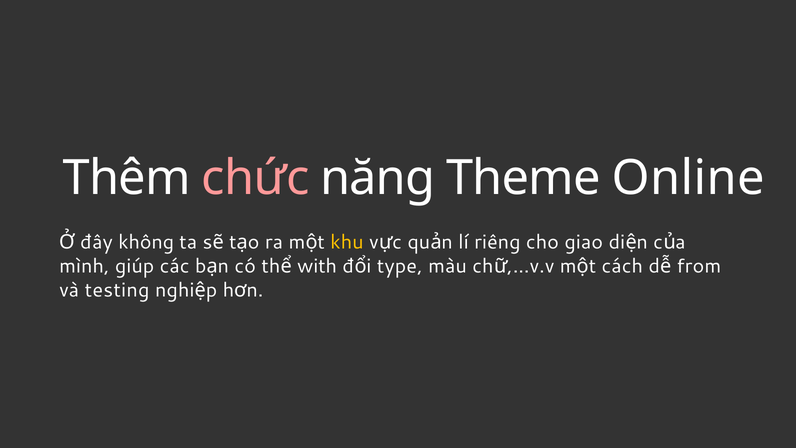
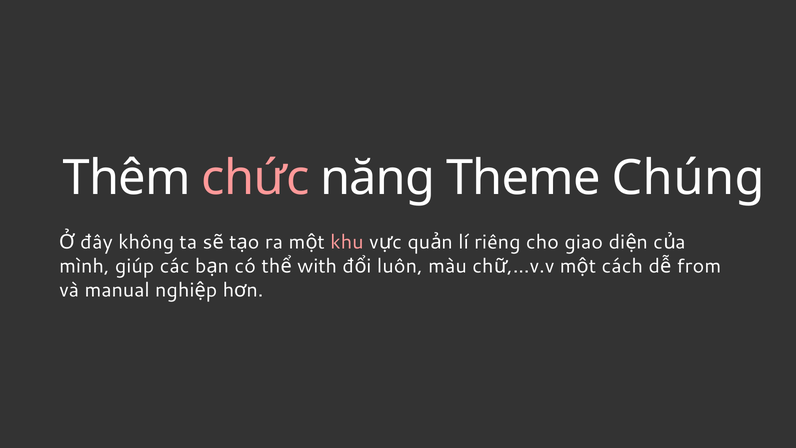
Online: Online -> Chúng (688, 178)
khu colour: yellow -> pink (347, 242)
type: type -> luôn (400, 266)
testing: testing -> manual (117, 290)
